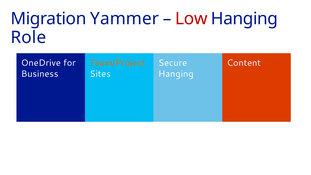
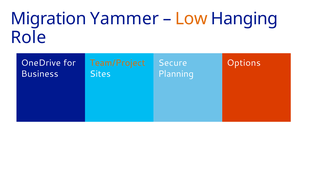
Low colour: red -> orange (191, 19)
Content: Content -> Options (244, 63)
Hanging: Hanging -> Planning (176, 74)
